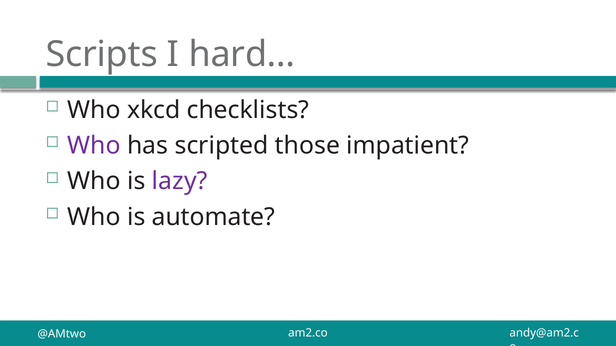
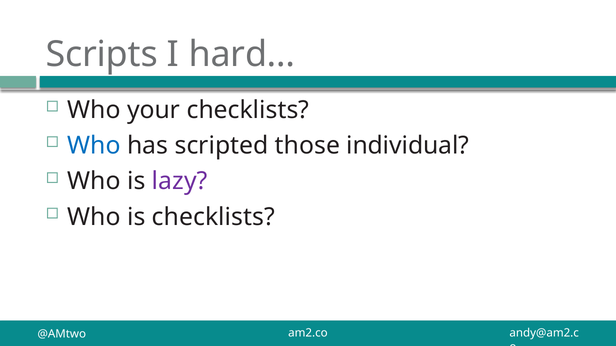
xkcd: xkcd -> your (154, 110)
Who colour: purple -> blue (94, 146)
impatient: impatient -> individual (408, 146)
is automate: automate -> checklists (213, 217)
